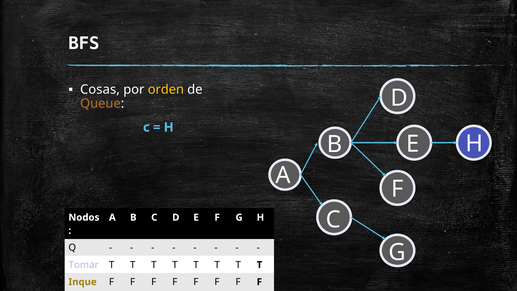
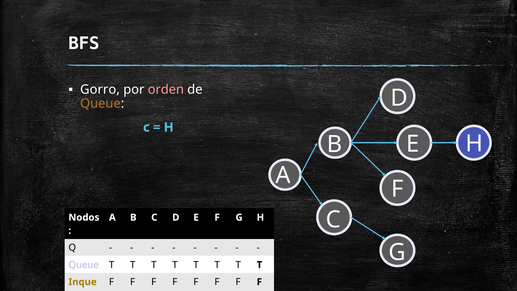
Cosas: Cosas -> Gorro (100, 90)
orden colour: yellow -> pink (166, 90)
Tomar: Tomar -> Queue (84, 265)
